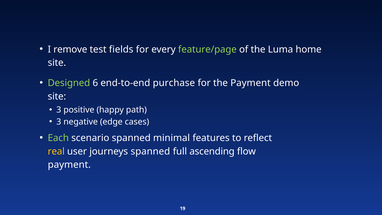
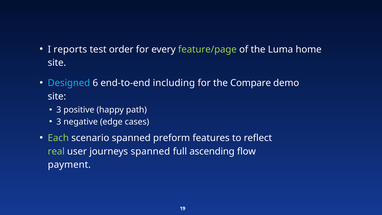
remove: remove -> reports (70, 49)
fields: fields -> order (121, 49)
Designed colour: light green -> light blue (69, 83)
purchase: purchase -> including (174, 83)
the Payment: Payment -> Compare (251, 83)
minimal: minimal -> preform (172, 138)
real colour: yellow -> light green (56, 151)
